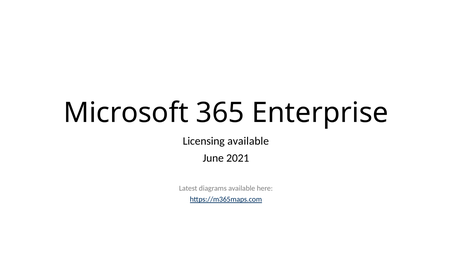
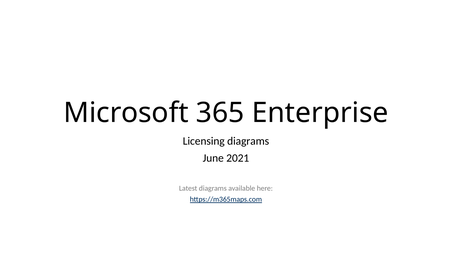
Licensing available: available -> diagrams (248, 141)
